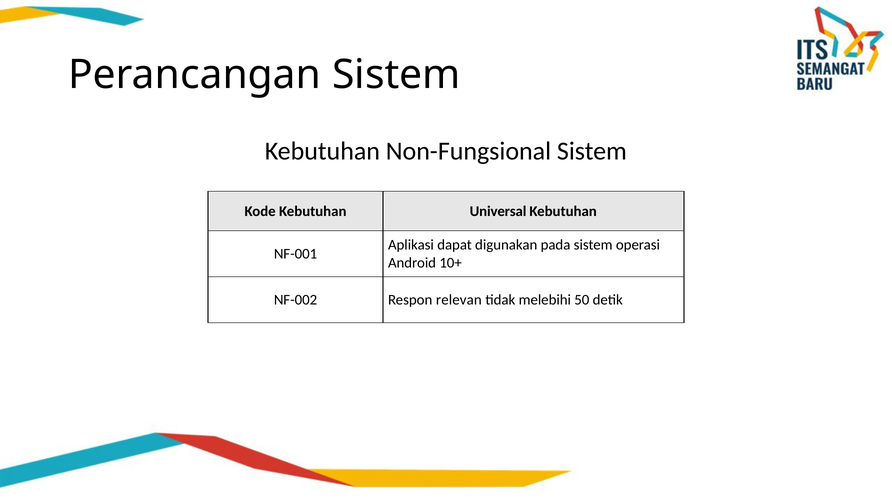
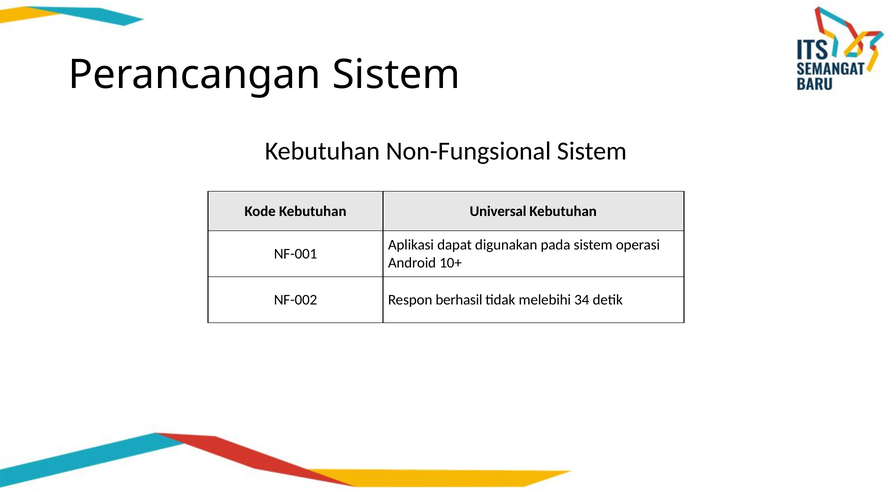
relevan: relevan -> berhasil (459, 300)
50: 50 -> 34 (582, 300)
